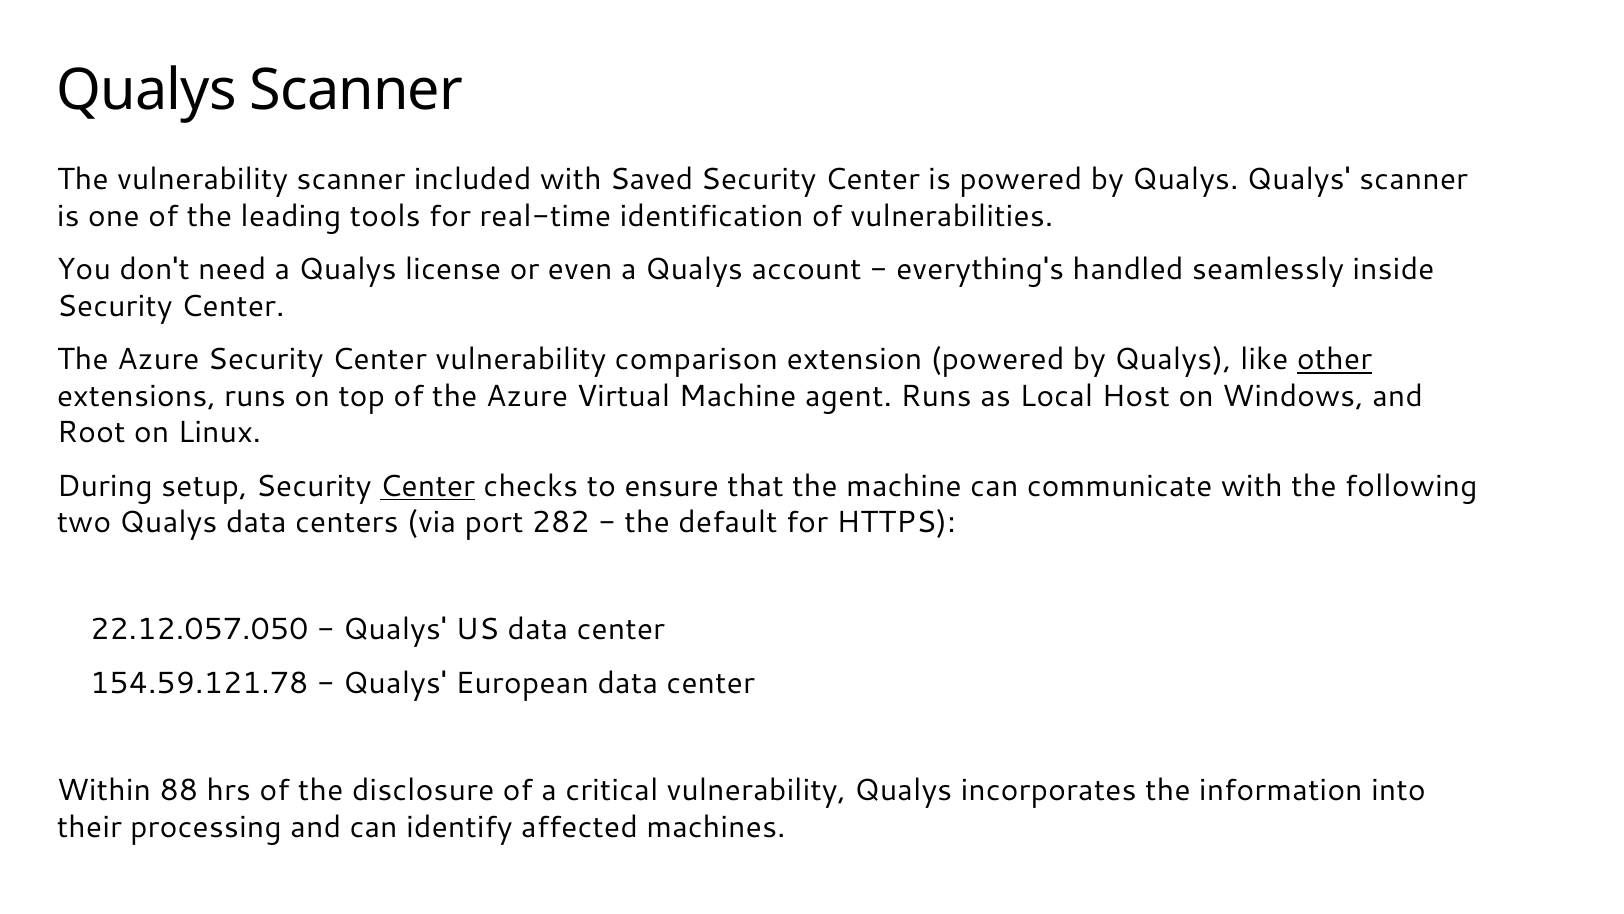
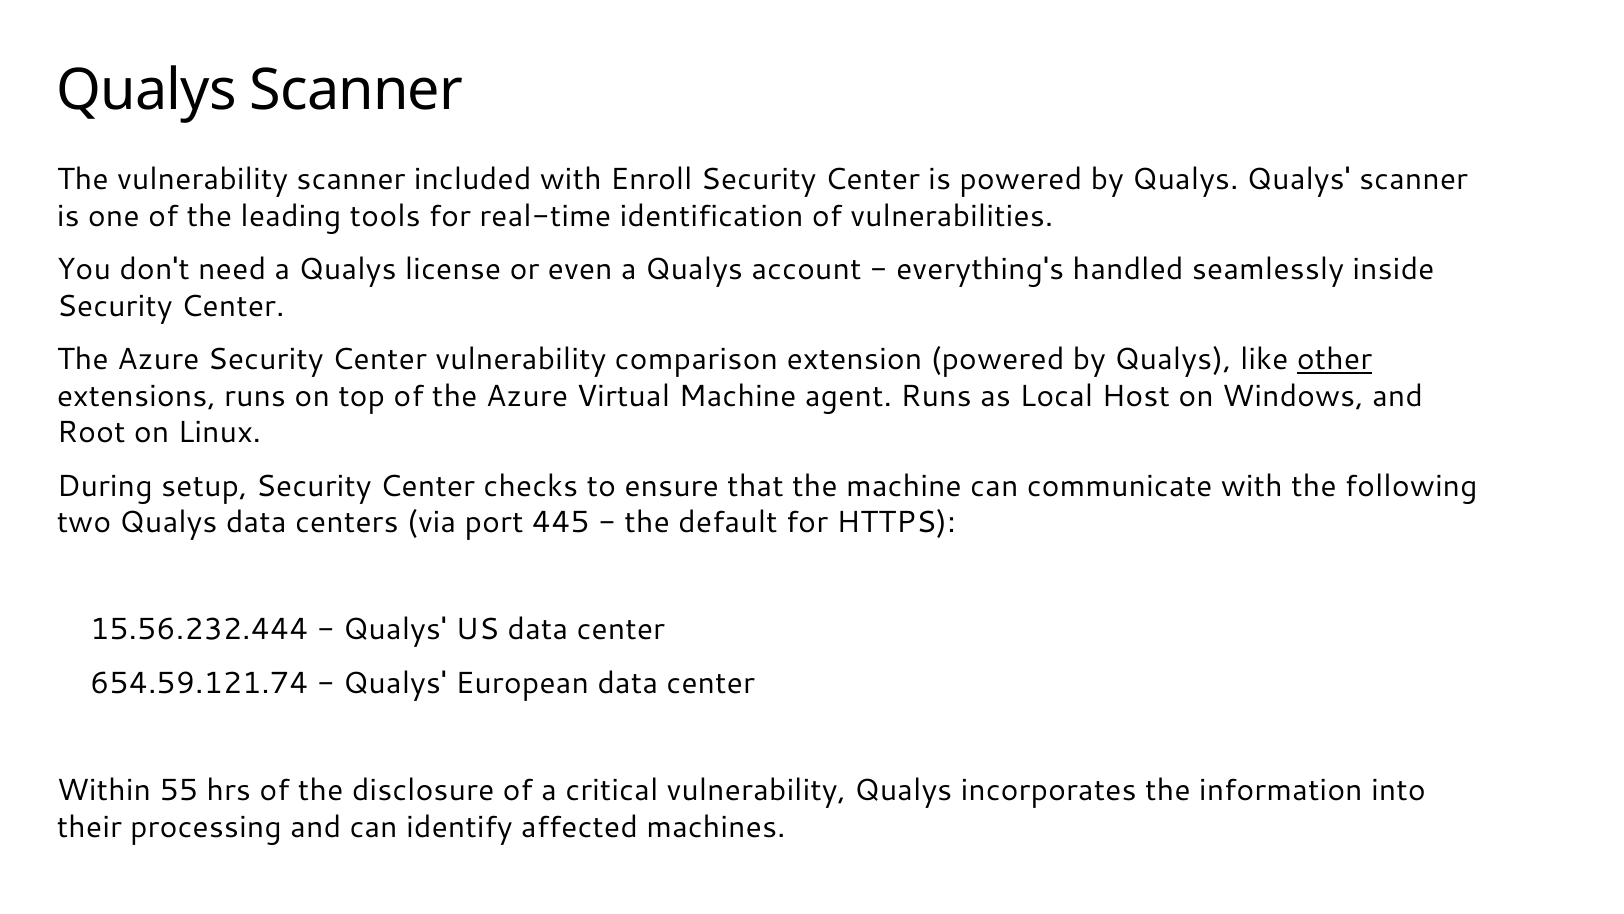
Saved: Saved -> Enroll (651, 180)
Center underline: present -> none (428, 486)
282: 282 -> 445 (561, 523)
22.12.057.050: 22.12.057.050 -> 15.56.232.444 (199, 630)
154.59.121.78: 154.59.121.78 -> 654.59.121.74 (199, 683)
88: 88 -> 55 (179, 790)
